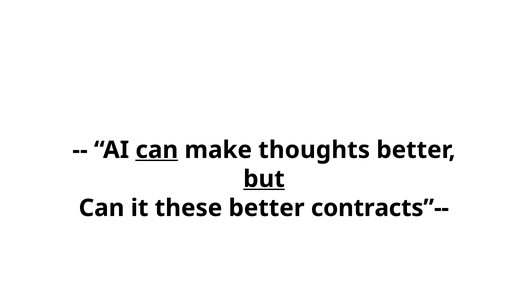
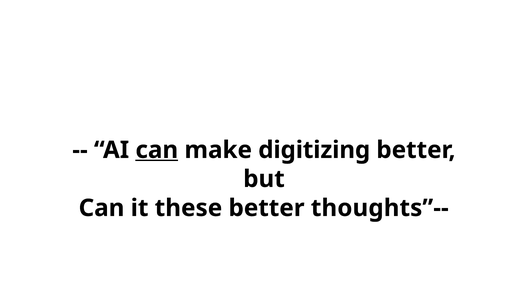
thoughts: thoughts -> digitizing (314, 150)
but underline: present -> none (264, 179)
contracts”--: contracts”-- -> thoughts”-- (380, 208)
